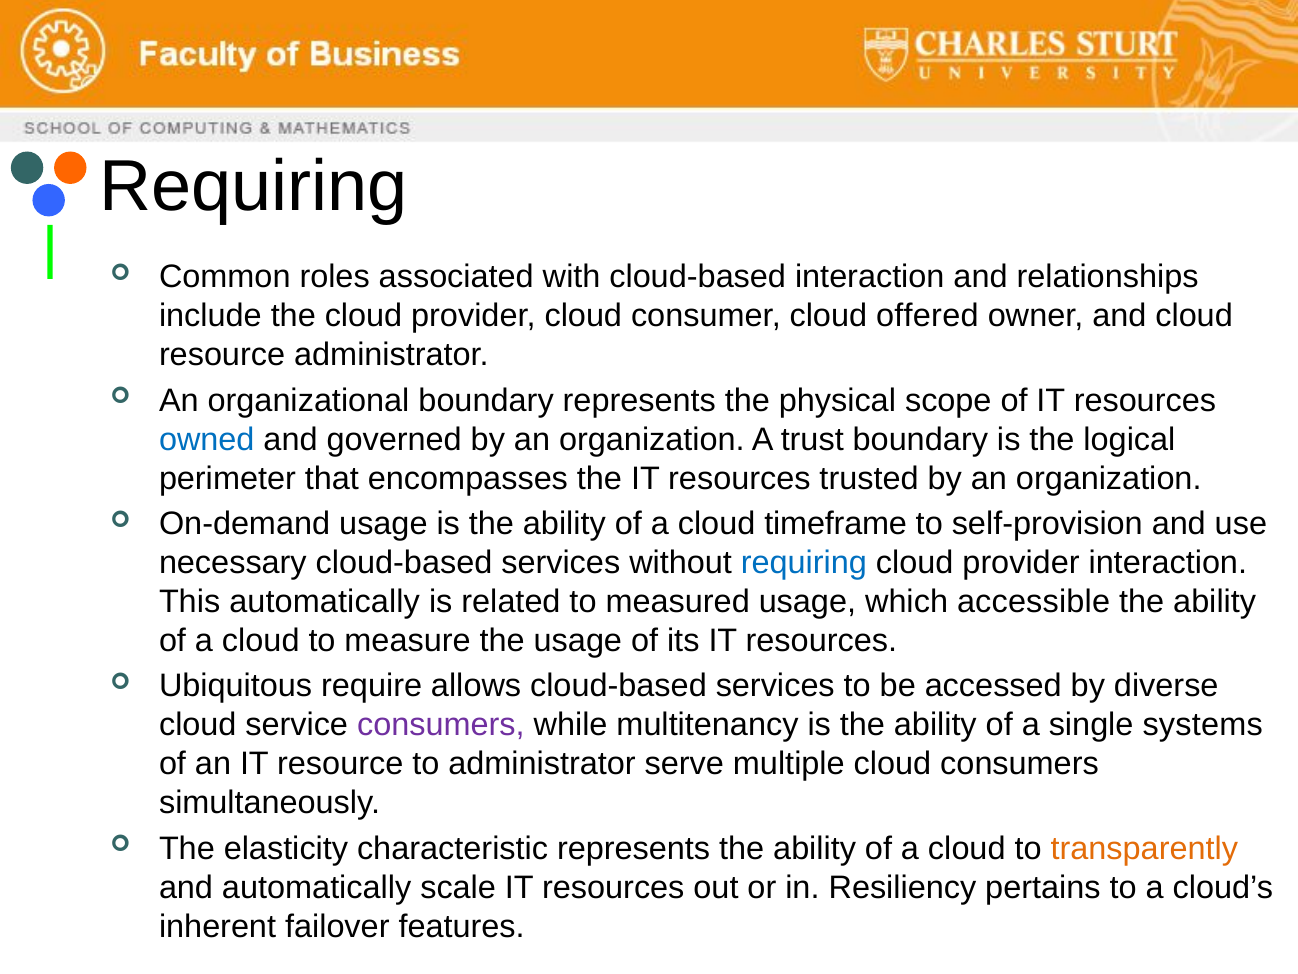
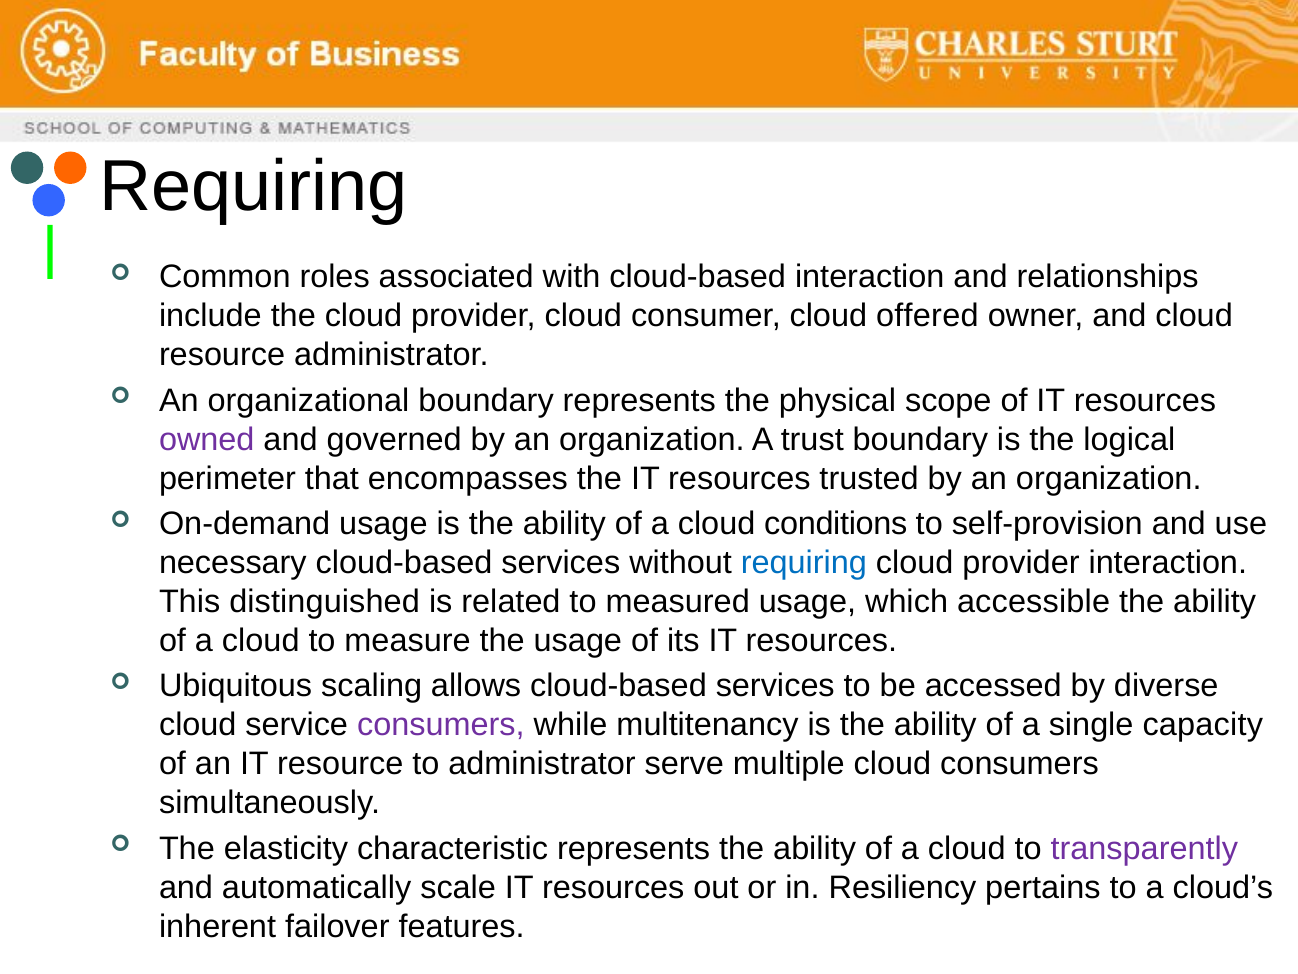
owned colour: blue -> purple (207, 439)
timeframe: timeframe -> conditions (836, 524)
This automatically: automatically -> distinguished (325, 601)
require: require -> scaling (372, 686)
systems: systems -> capacity (1203, 725)
transparently colour: orange -> purple (1144, 848)
